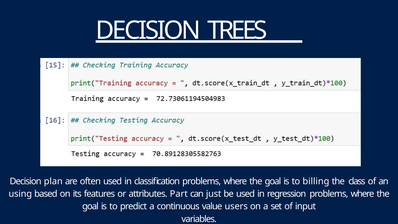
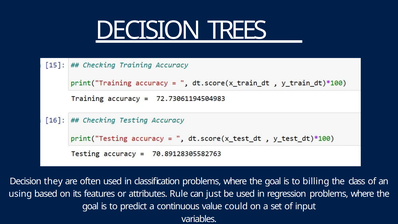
plan: plan -> they (53, 181)
Part: Part -> Rule (179, 194)
users: users -> could (236, 206)
